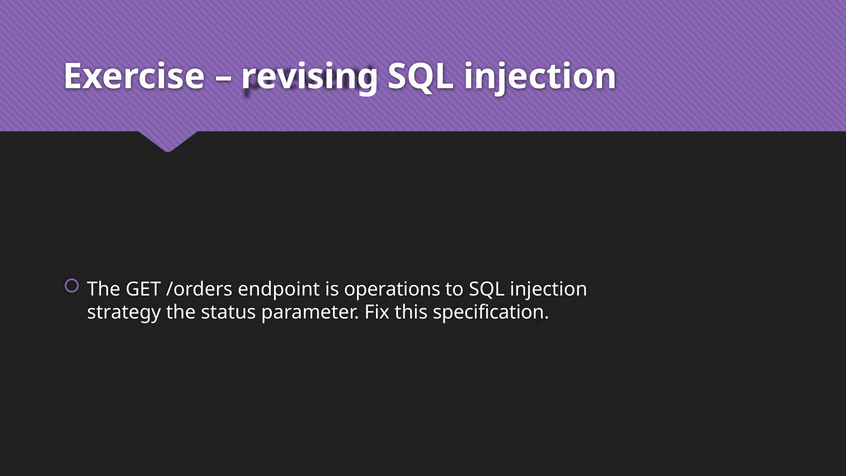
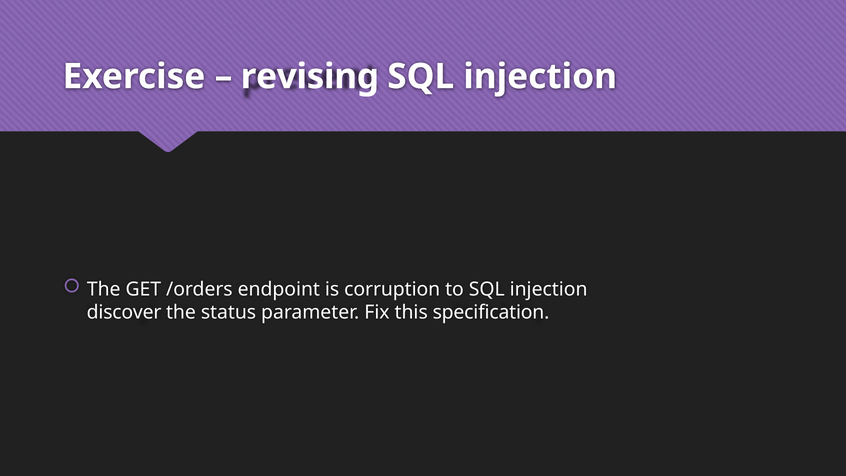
operations: operations -> corruption (392, 289)
strategy: strategy -> discover (124, 312)
